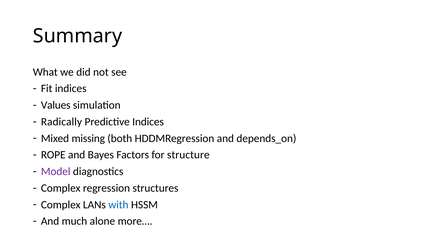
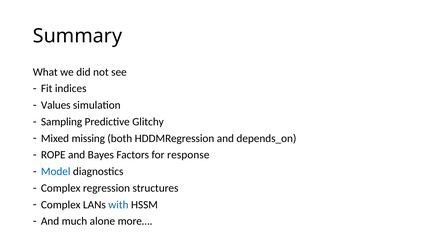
Radically: Radically -> Sampling (62, 122)
Predictive Indices: Indices -> Glitchy (148, 122)
structure: structure -> response (188, 155)
Model colour: purple -> blue (56, 172)
